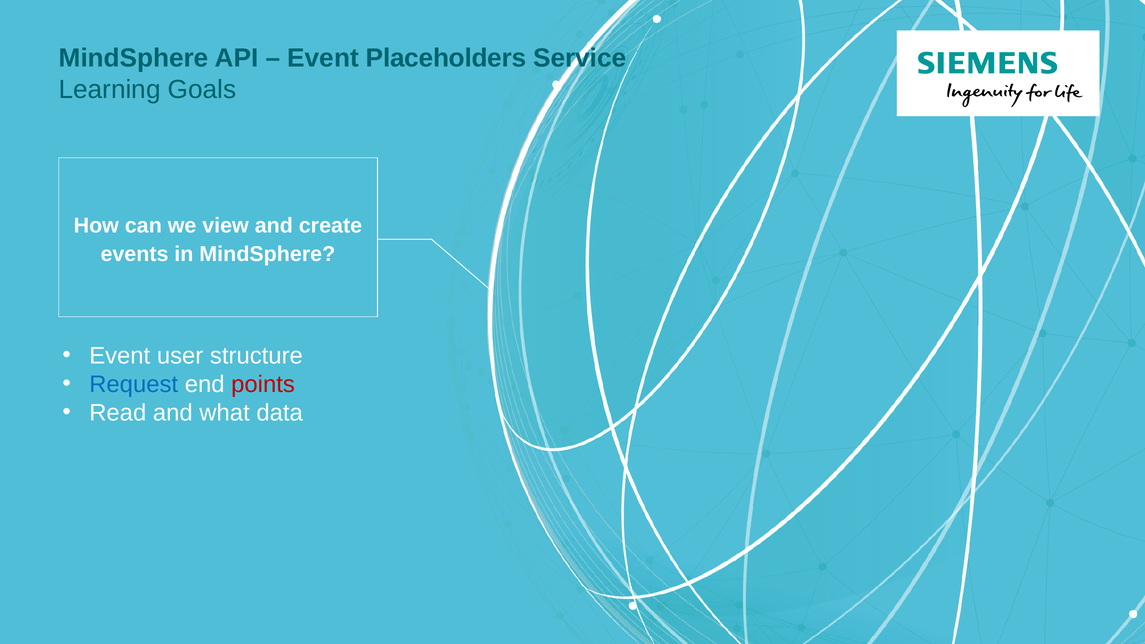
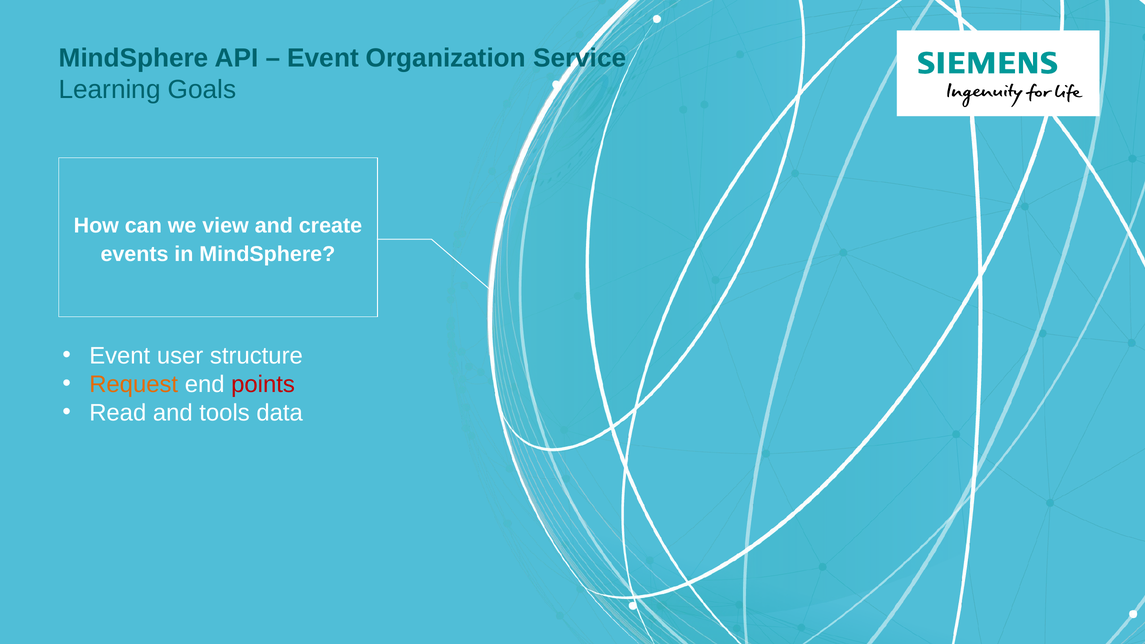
Placeholders: Placeholders -> Organization (446, 58)
Request colour: blue -> orange (134, 384)
what: what -> tools (225, 413)
